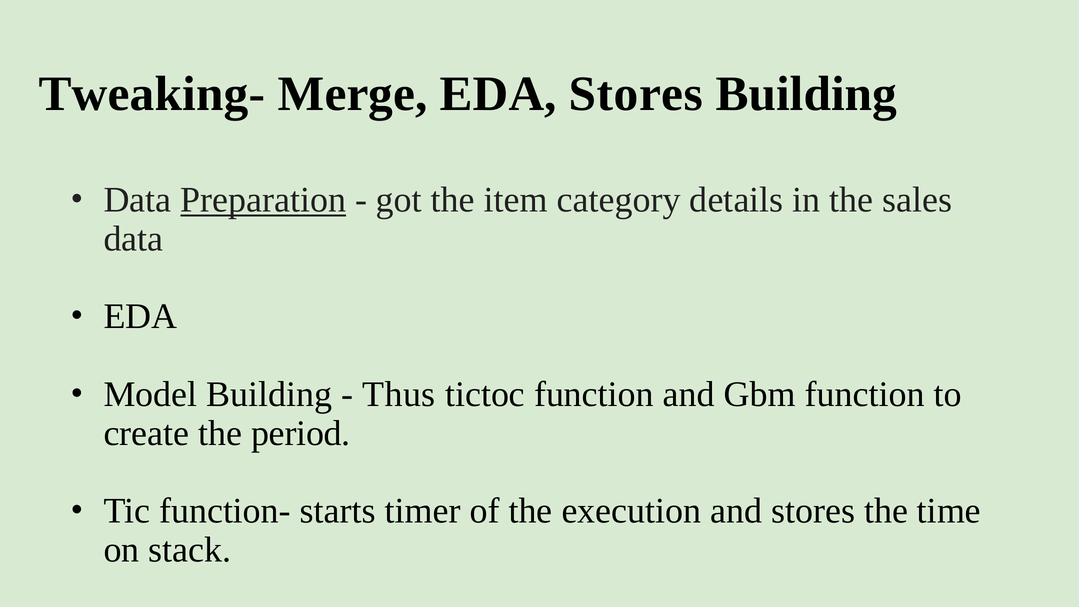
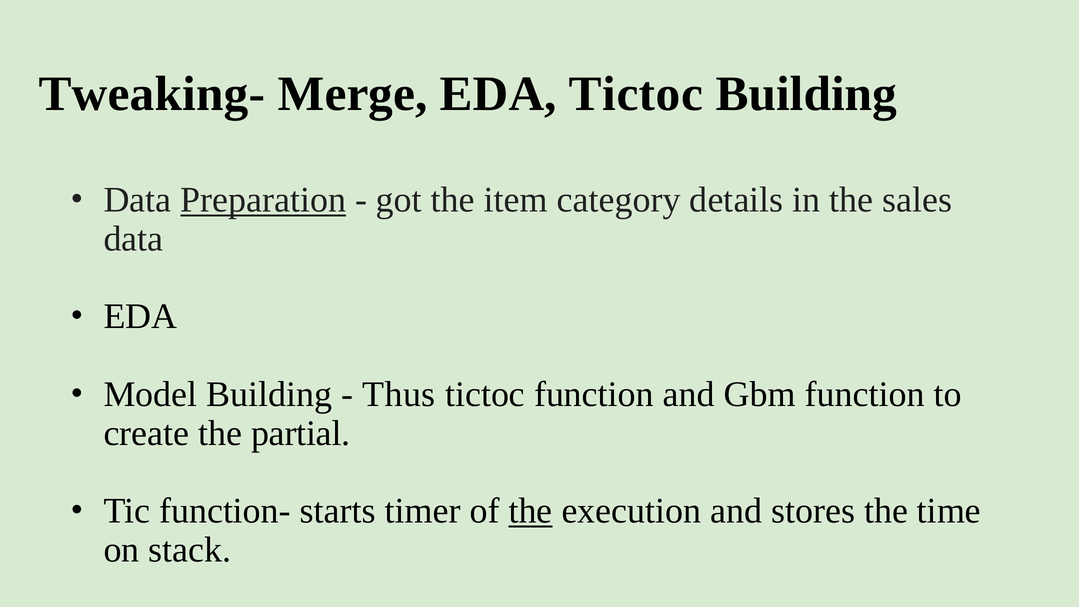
EDA Stores: Stores -> Tictoc (636, 94)
period: period -> partial (301, 433)
the underline: none -> present (530, 511)
